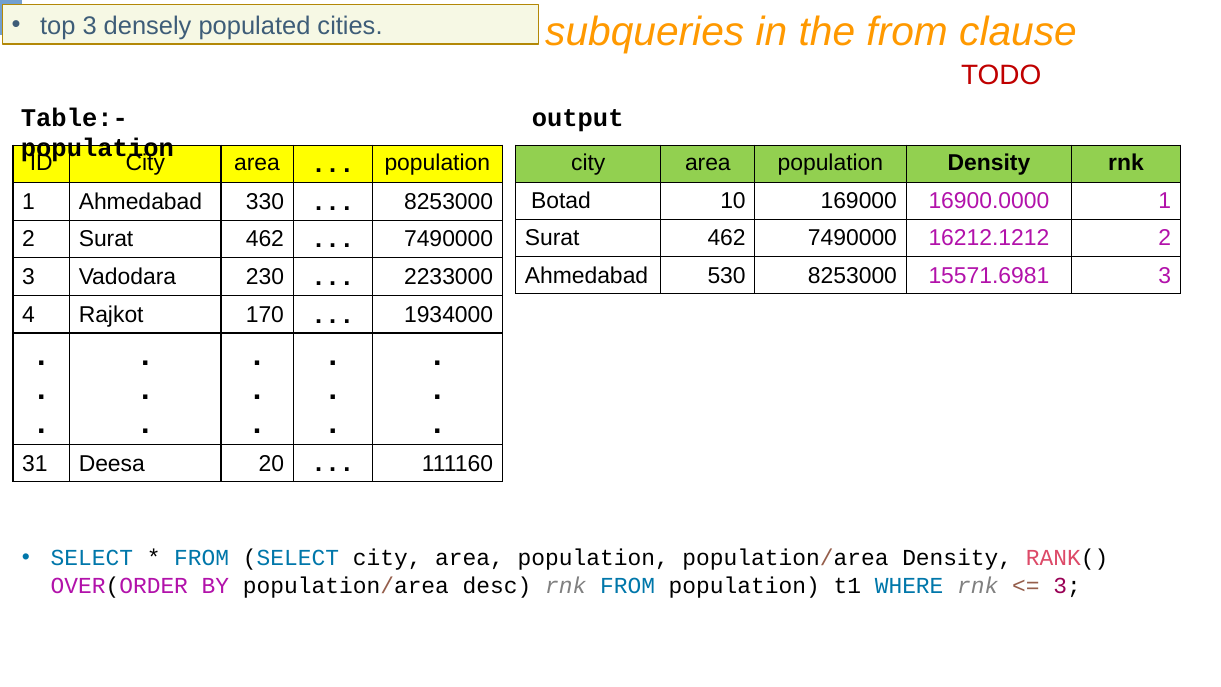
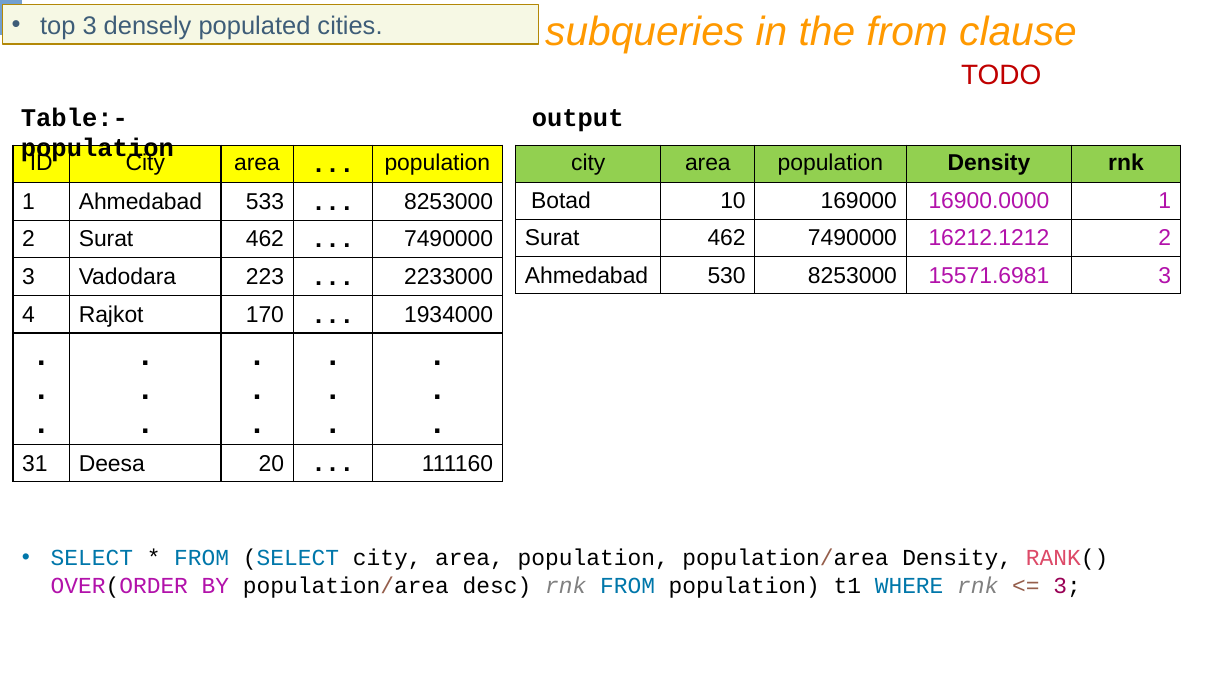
330: 330 -> 533 (265, 202)
230: 230 -> 223 (265, 277)
